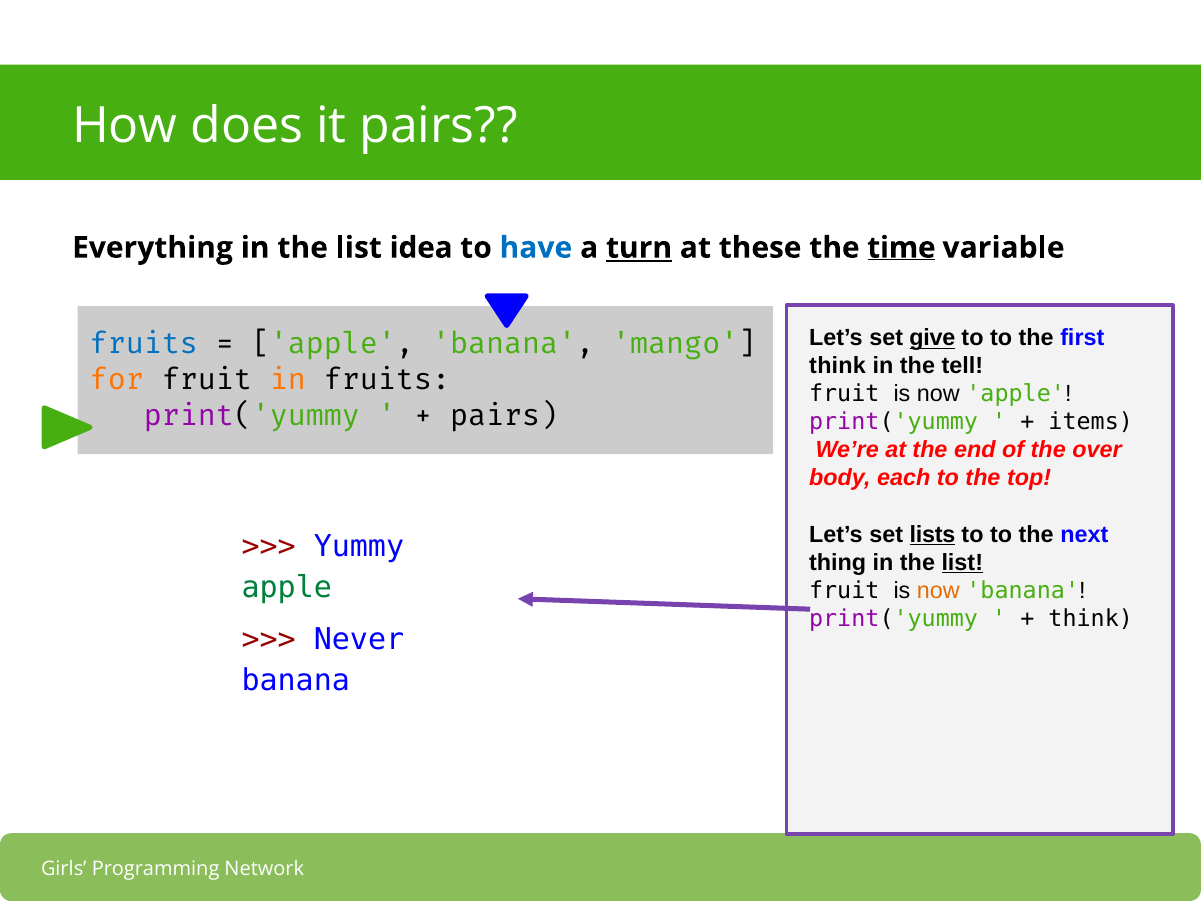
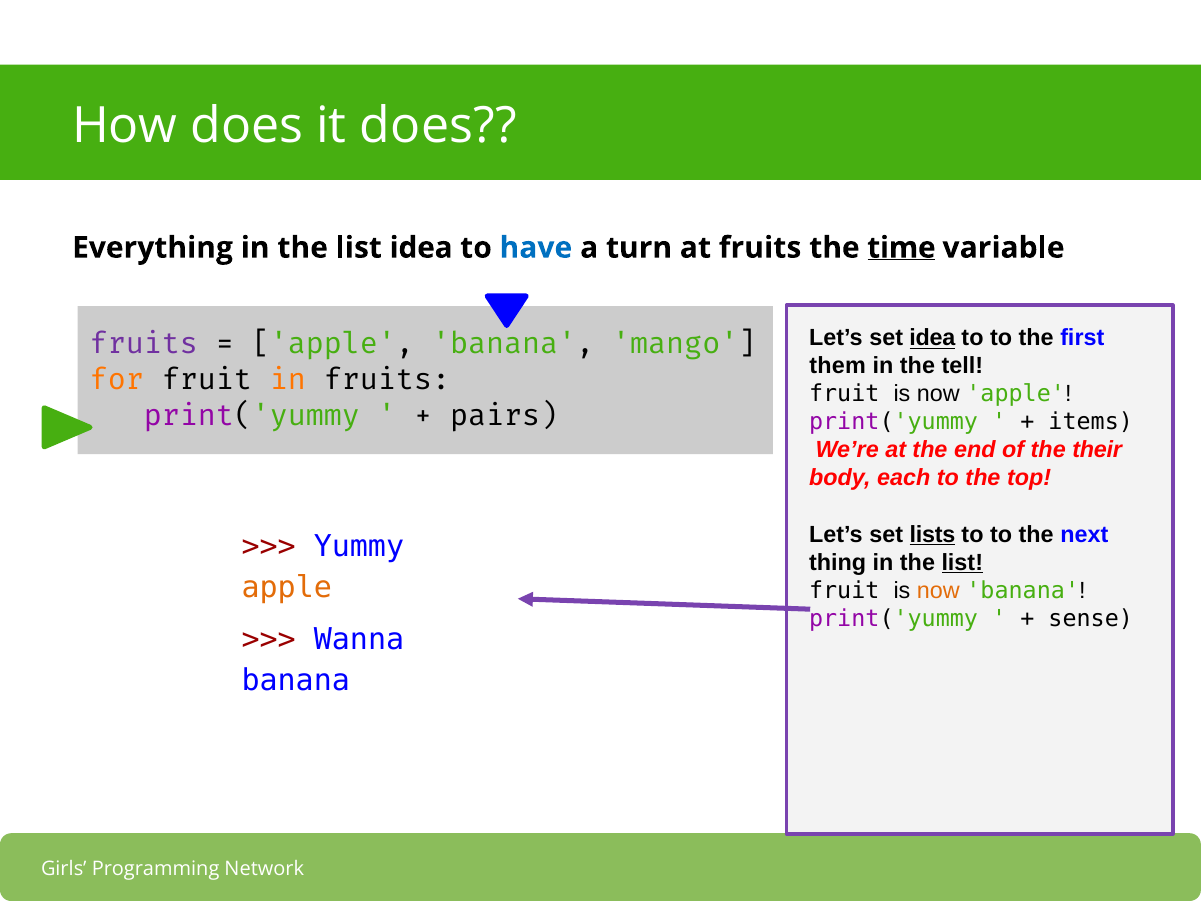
it pairs: pairs -> does (439, 126)
turn underline: present -> none (639, 248)
at these: these -> fruits (760, 248)
set give: give -> idea (932, 338)
fruits colour: blue -> purple (144, 344)
think: think -> them (838, 366)
over: over -> their (1097, 450)
apple colour: green -> orange (287, 588)
think: think -> sense (1091, 618)
Never: Never -> Wanna (359, 639)
